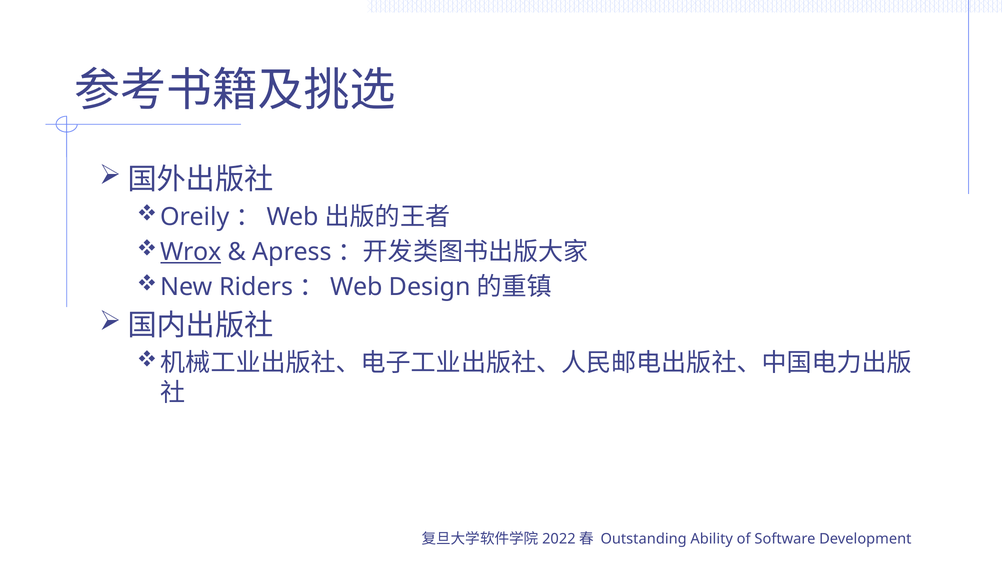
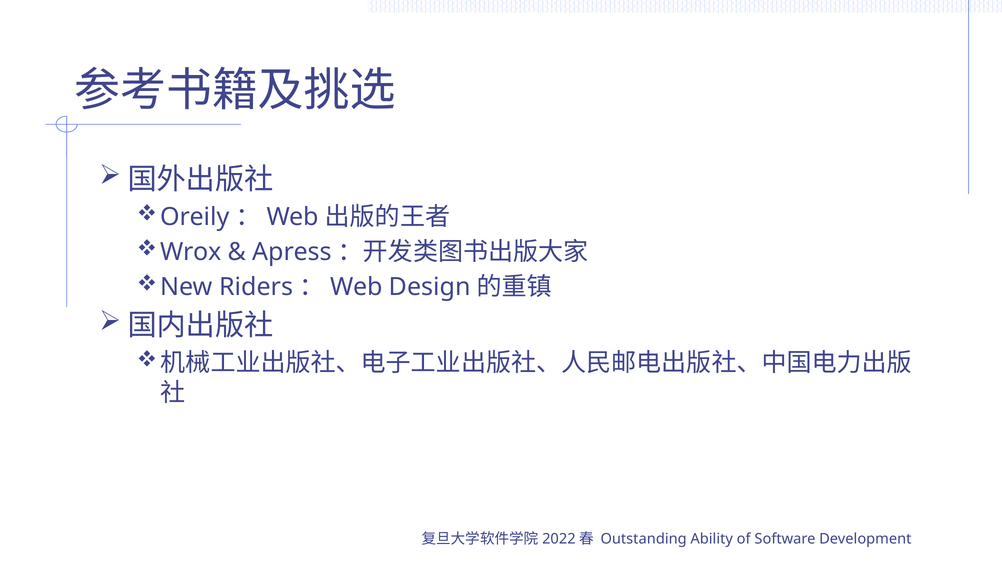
Wrox underline: present -> none (191, 252)
